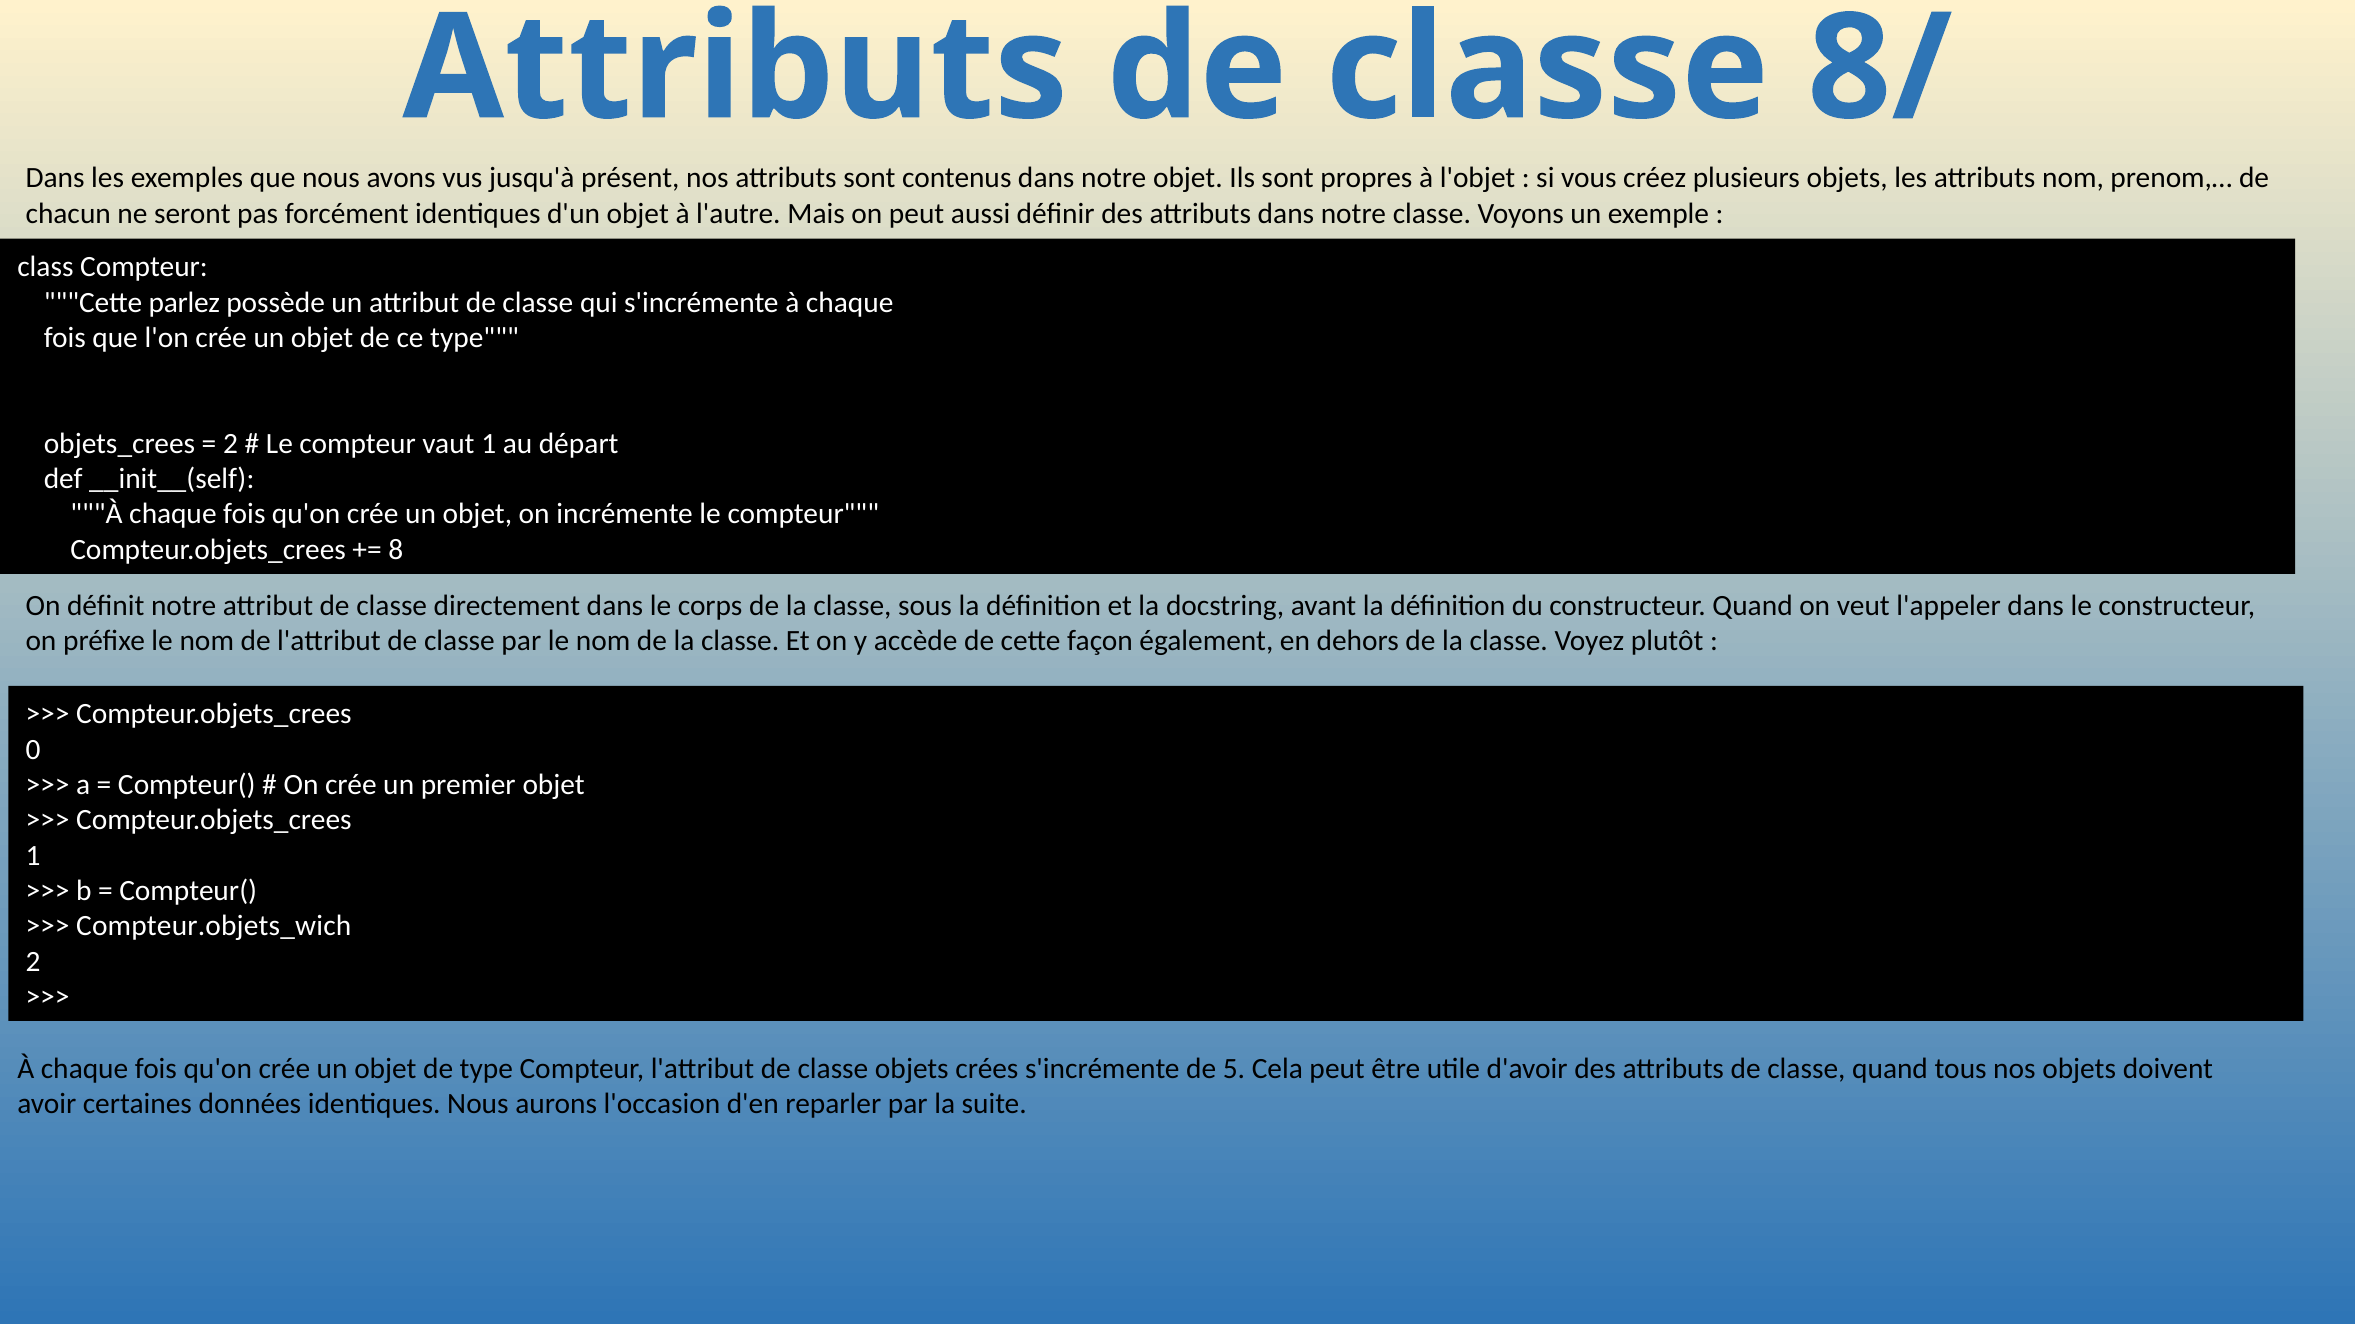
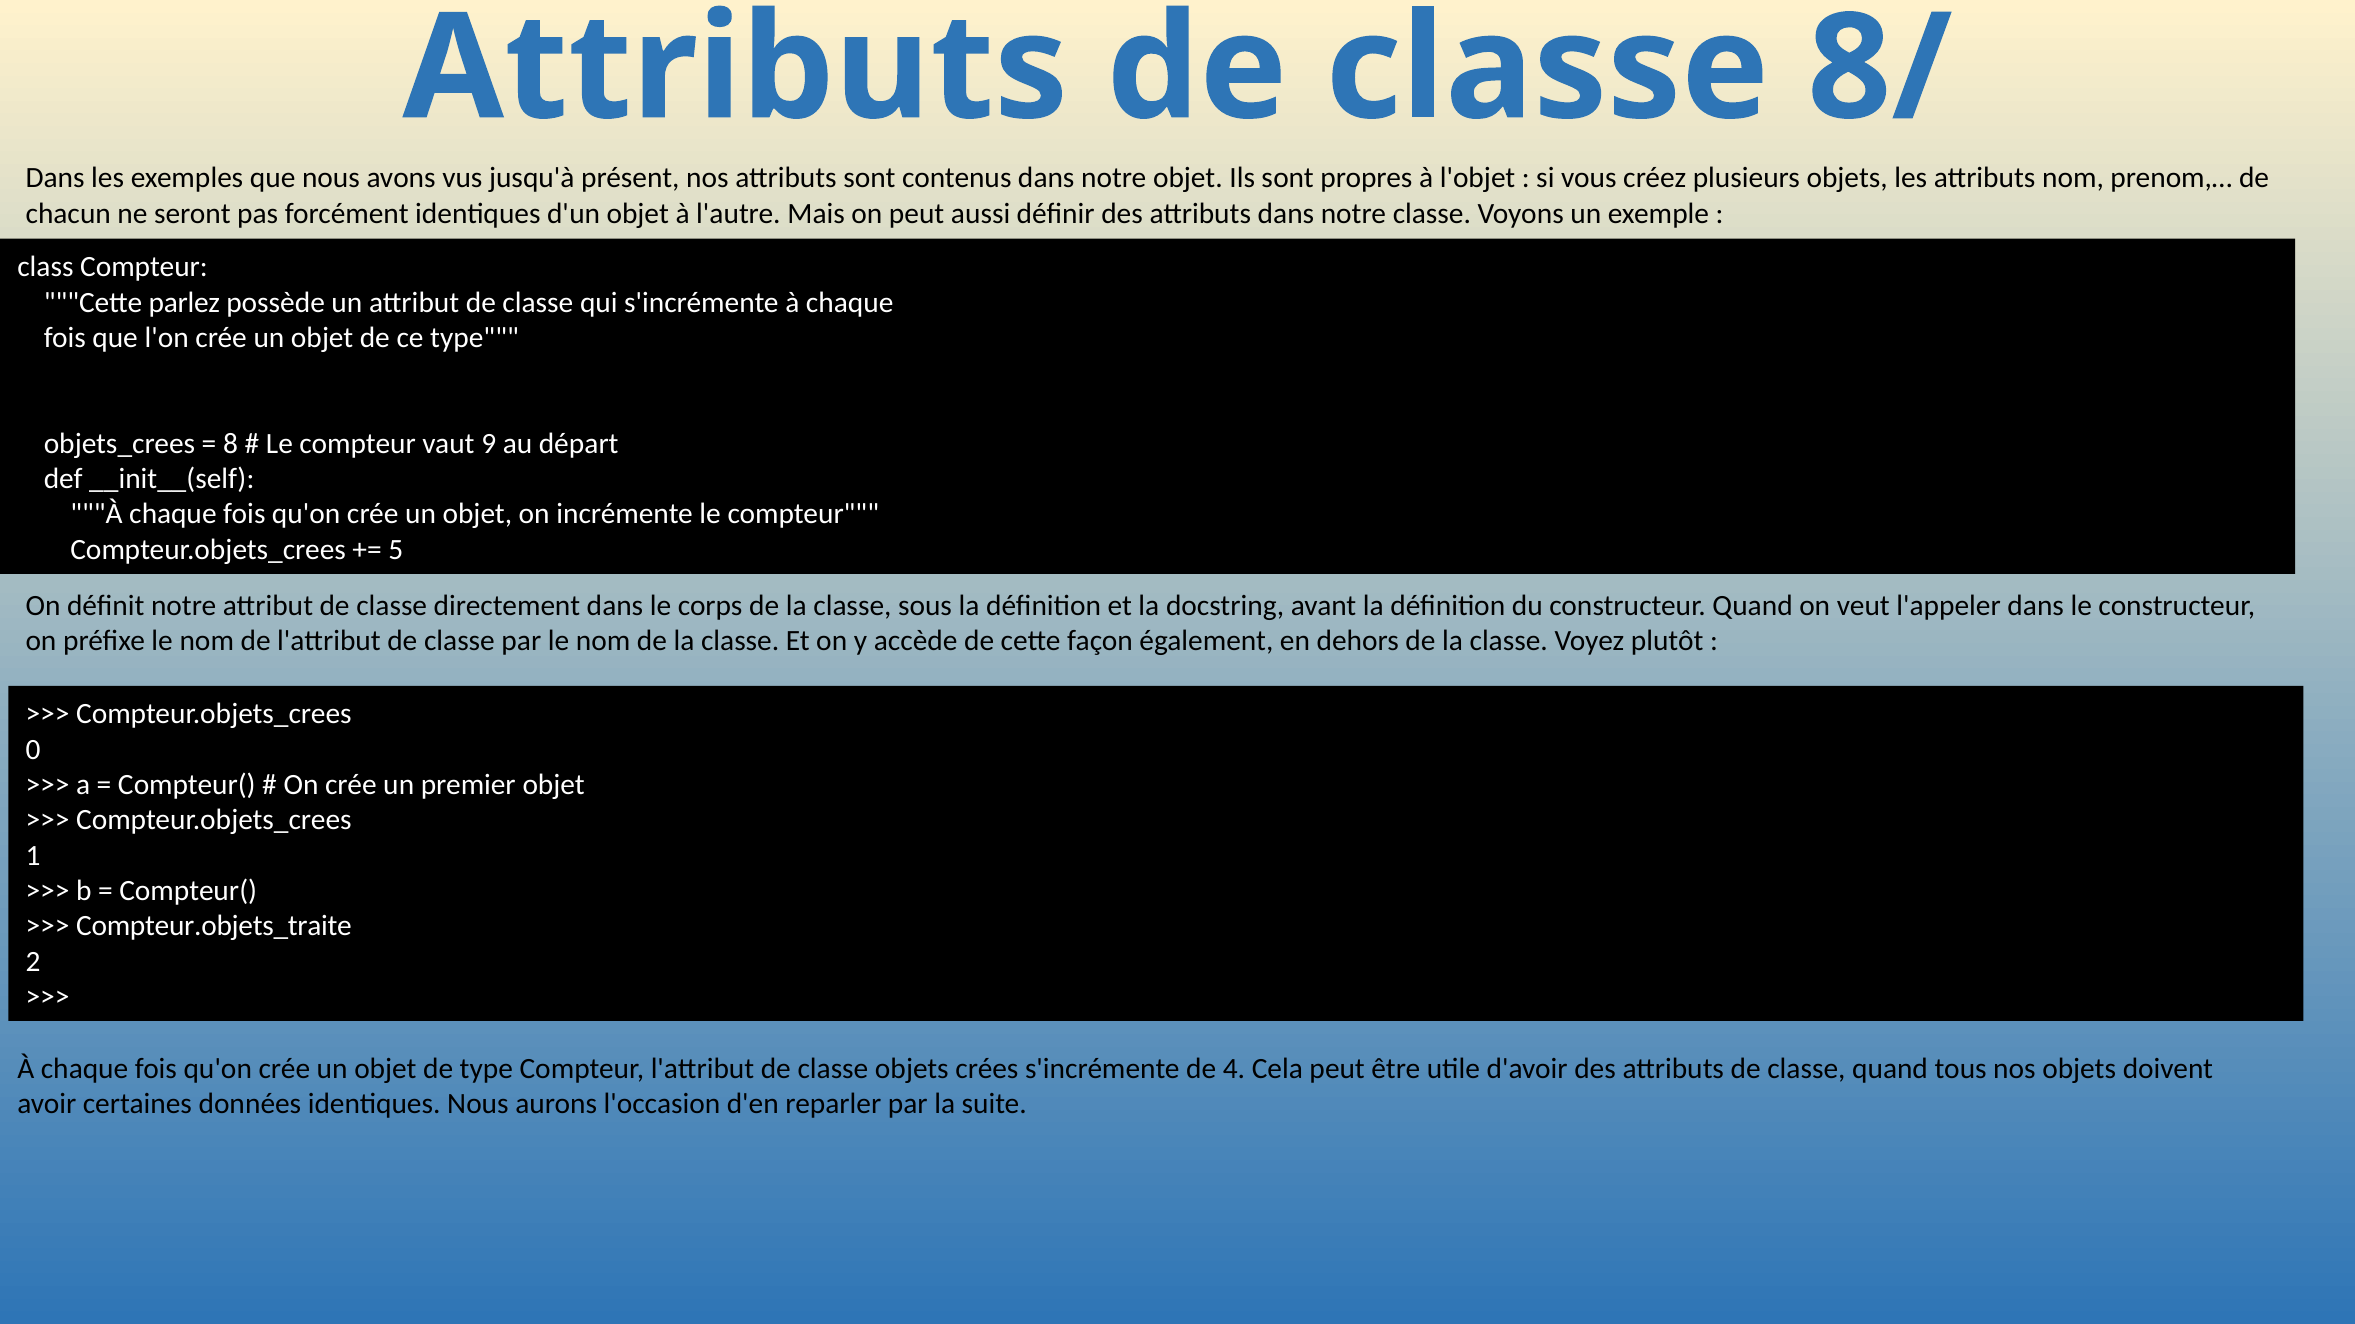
2: 2 -> 8 (231, 444)
vaut 1: 1 -> 9 (489, 444)
8: 8 -> 5 (396, 550)
Compteur.objets_wich: Compteur.objets_wich -> Compteur.objets_traite (214, 926)
5: 5 -> 4 (1234, 1069)
